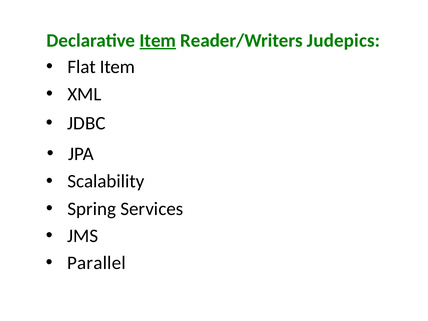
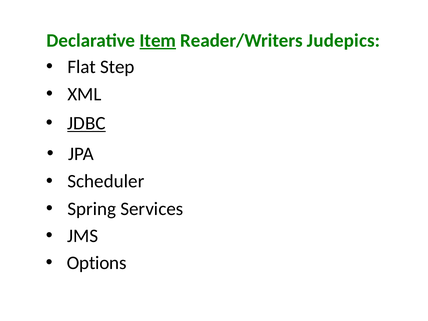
Flat Item: Item -> Step (117, 67)
JDBC underline: none -> present (86, 123)
Scalability: Scalability -> Scheduler (106, 181)
Parallel: Parallel -> Options (97, 263)
